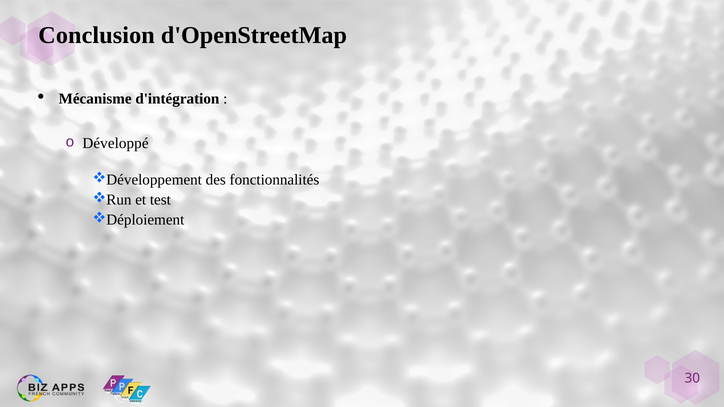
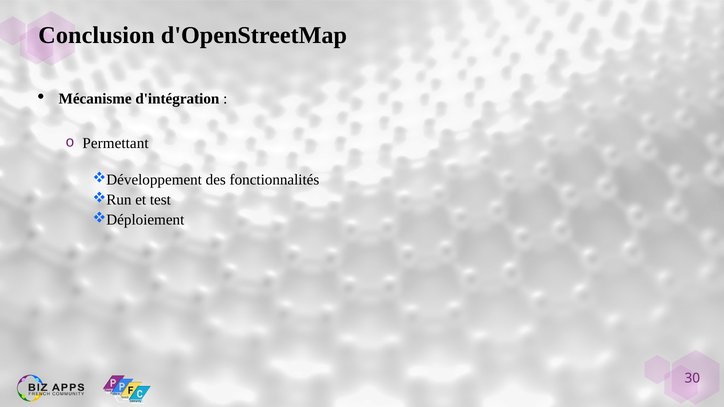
Développé: Développé -> Permettant (116, 144)
